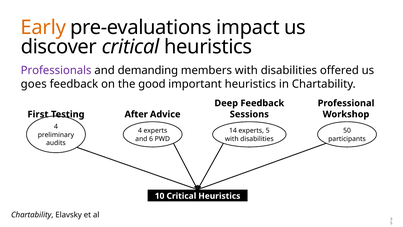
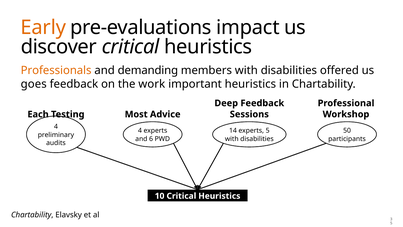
Professionals colour: purple -> orange (56, 70)
good: good -> work (152, 84)
First: First -> Each (38, 114)
After: After -> Most (136, 114)
